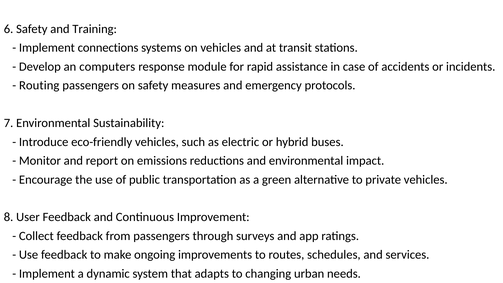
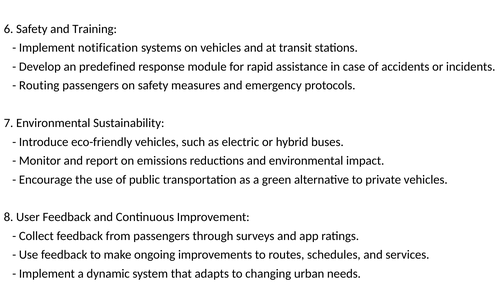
connections: connections -> notification (108, 48)
computers: computers -> predefined (107, 67)
